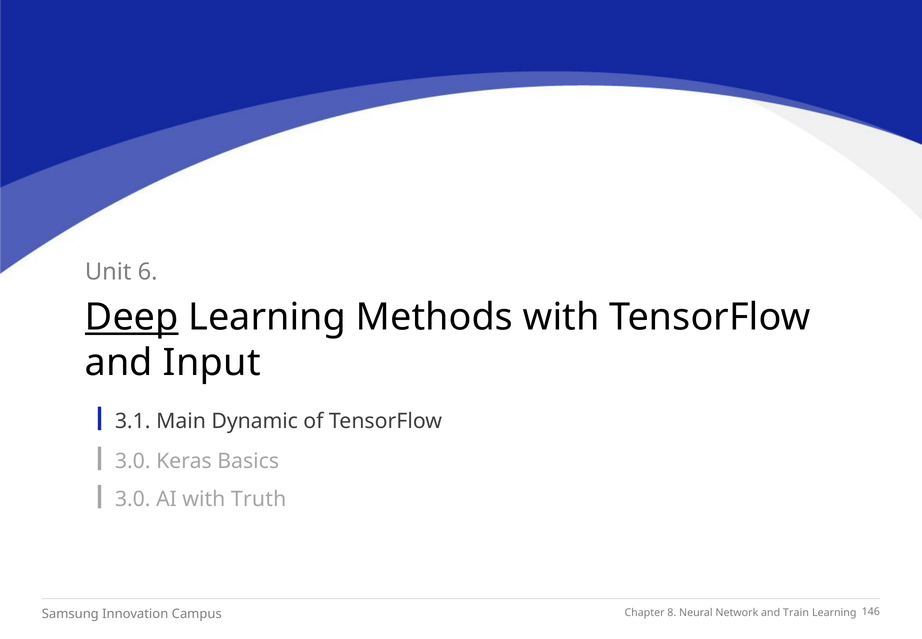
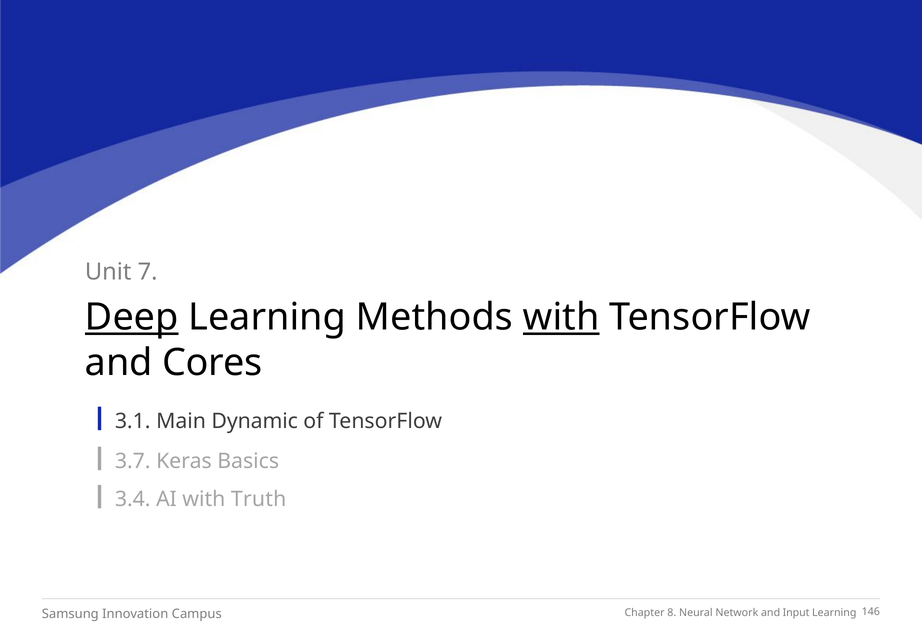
6: 6 -> 7 (148, 272)
with underline: none -> present (561, 317)
Input: Input -> Cores (212, 363)
3.0: 3.0 -> 3.7 (133, 461)
3.0: 3.0 -> 3.4 (133, 499)
Train: Train -> Input (796, 612)
